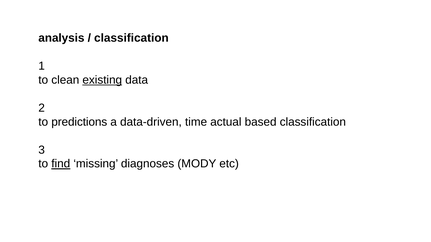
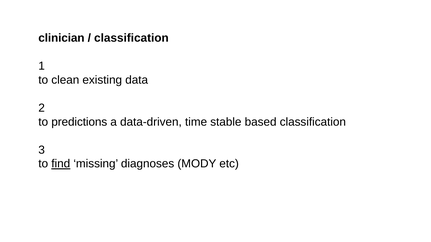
analysis: analysis -> clinician (61, 38)
existing underline: present -> none (102, 80)
actual: actual -> stable (226, 122)
